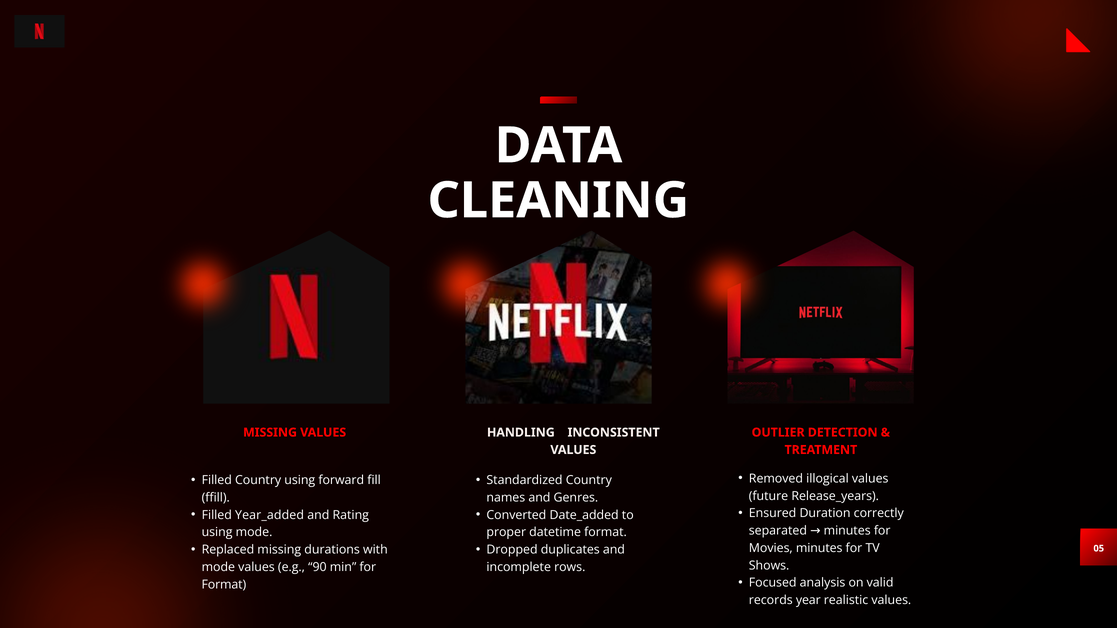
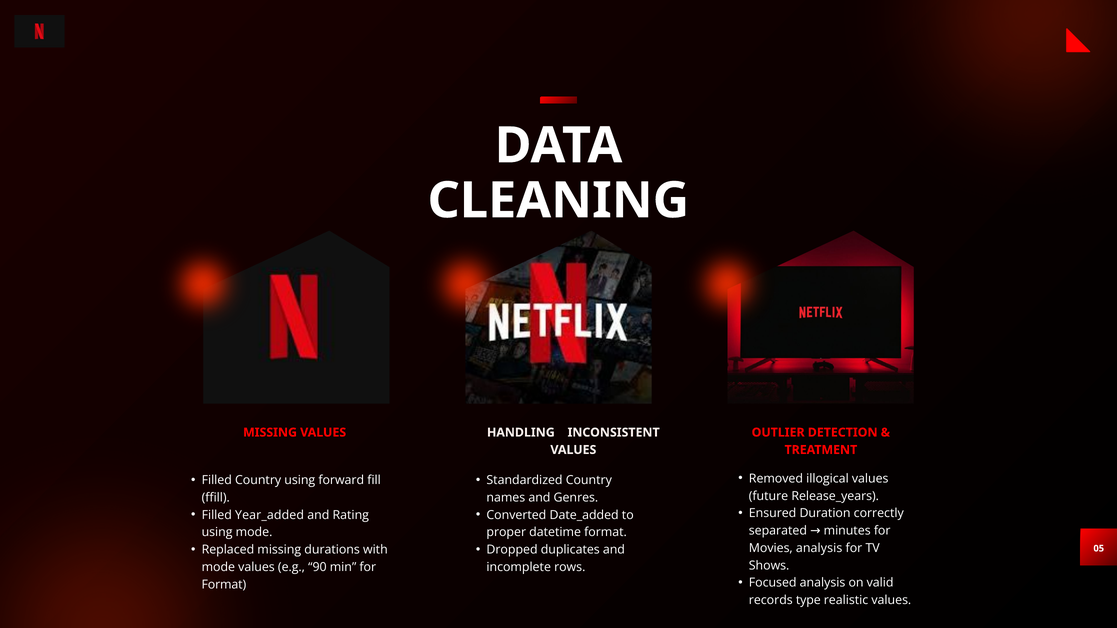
Movies minutes: minutes -> analysis (819, 548)
year: year -> type (808, 600)
